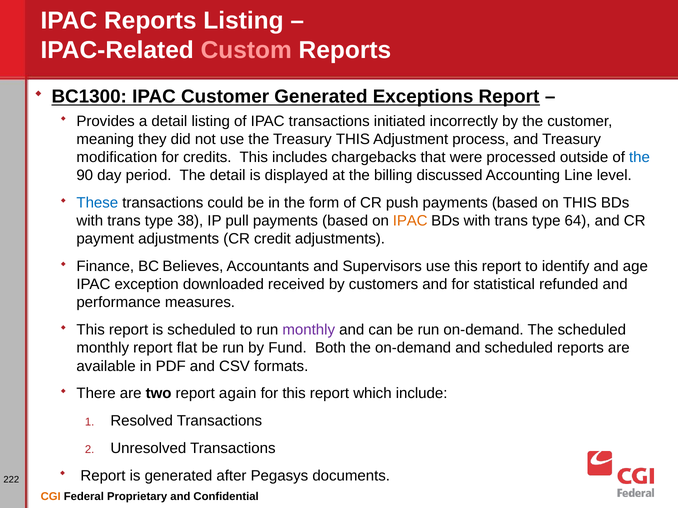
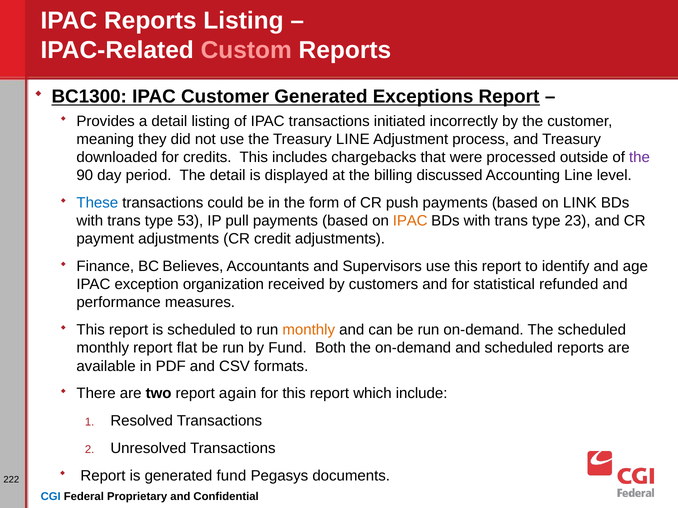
Treasury THIS: THIS -> LINE (353, 139)
modification: modification -> downloaded (117, 158)
the colour: blue -> purple (640, 158)
on THIS: THIS -> LINK (580, 203)
38: 38 -> 53 (190, 221)
64: 64 -> 23 (578, 221)
downloaded: downloaded -> organization (223, 285)
monthly colour: purple -> orange (309, 330)
generated after: after -> fund (231, 476)
CGI colour: orange -> blue (51, 497)
